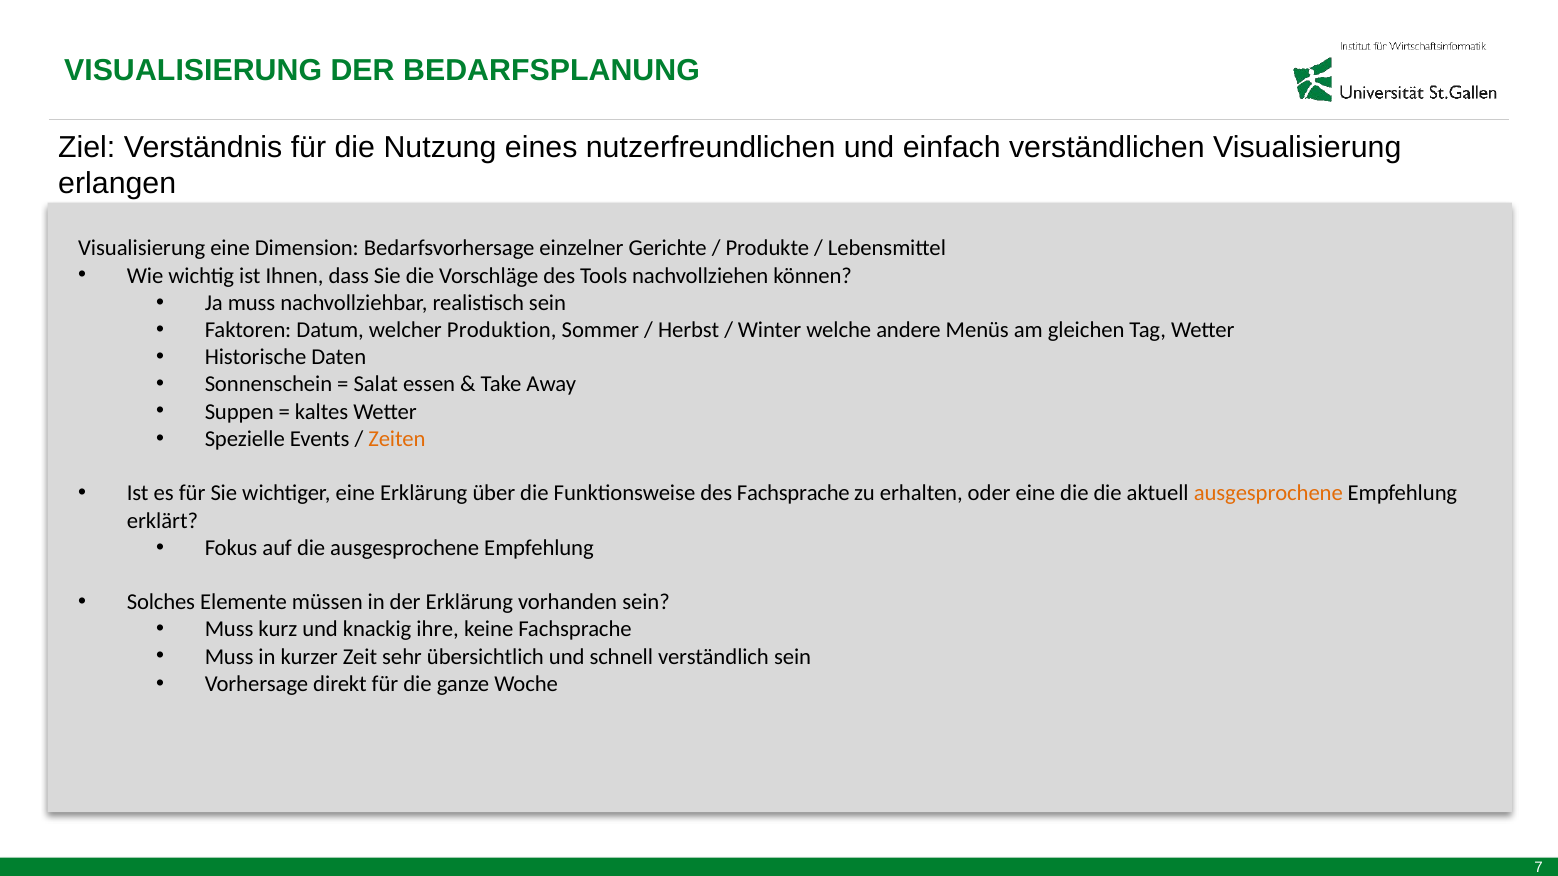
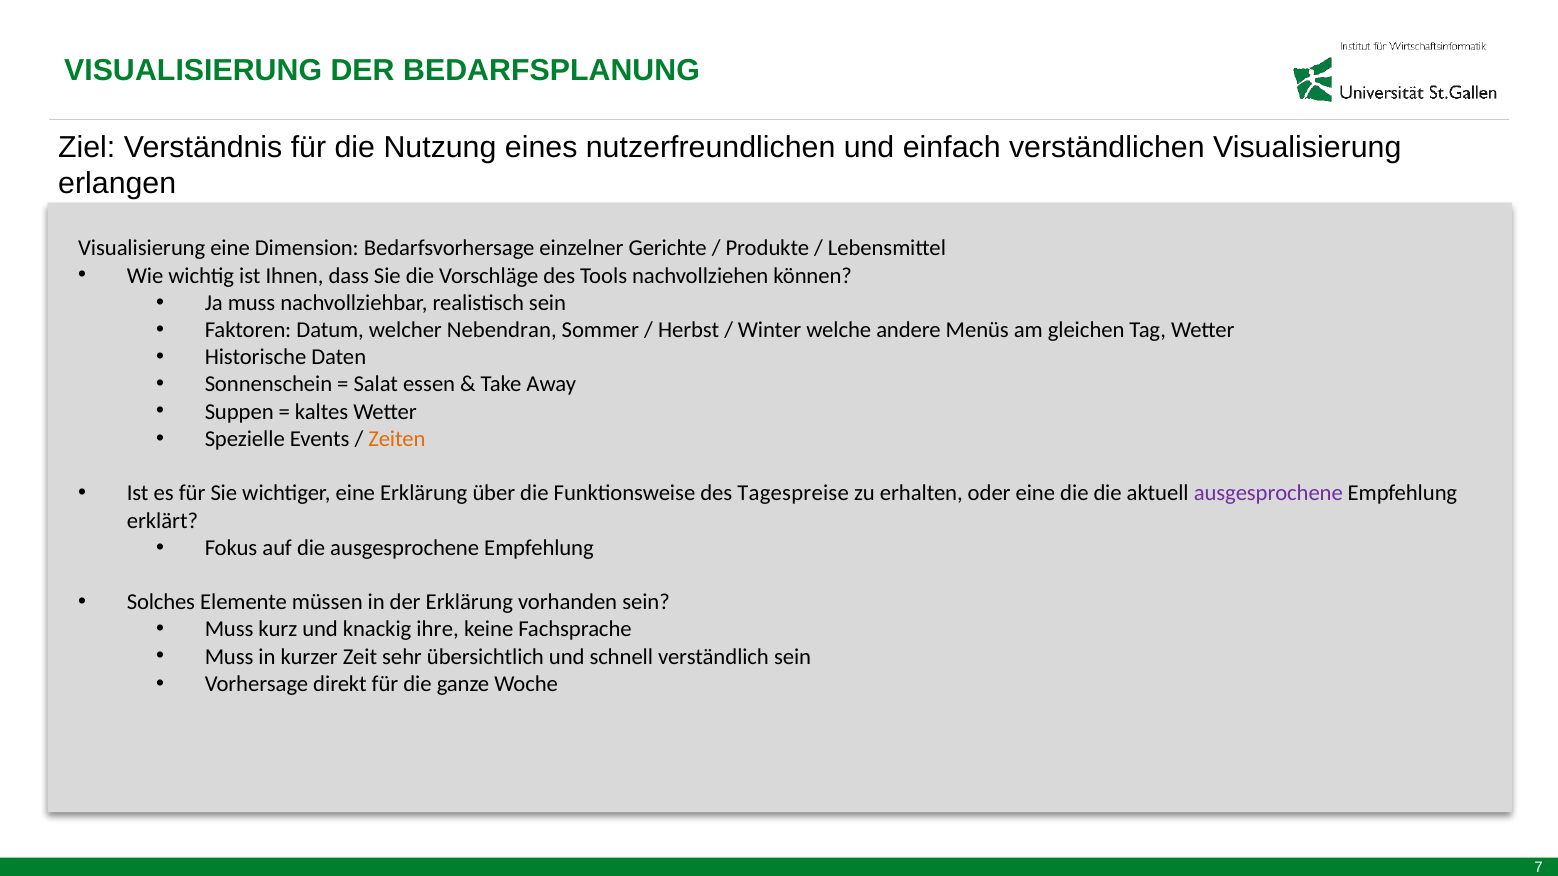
Produktion: Produktion -> Nebendran (502, 330)
des Fachsprache: Fachsprache -> Tagespreise (793, 494)
ausgesprochene colour: orange -> purple (1268, 494)
